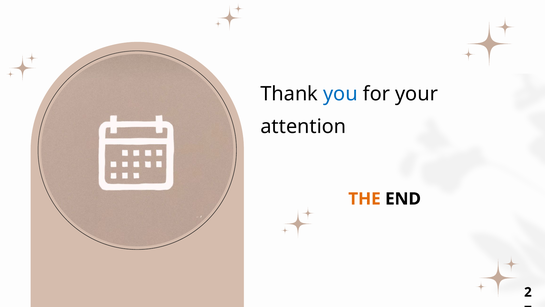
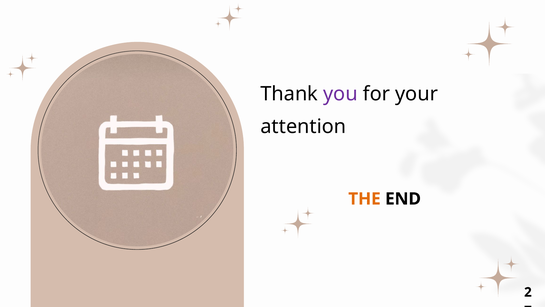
you colour: blue -> purple (340, 94)
